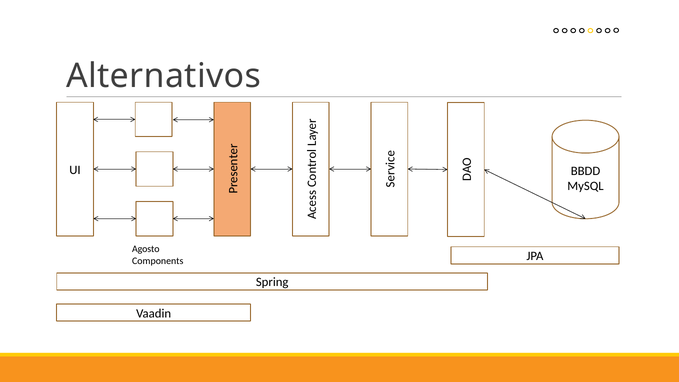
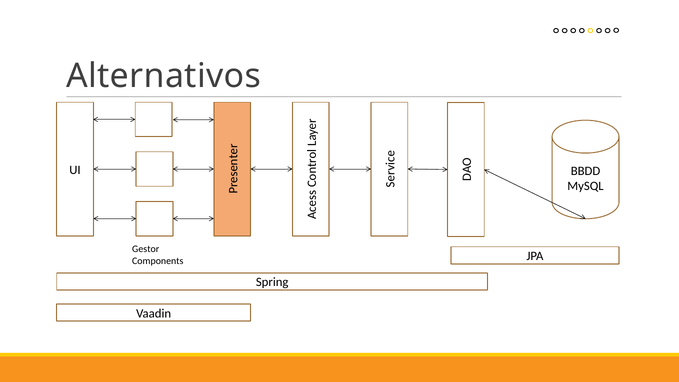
Agosto: Agosto -> Gestor (146, 249)
